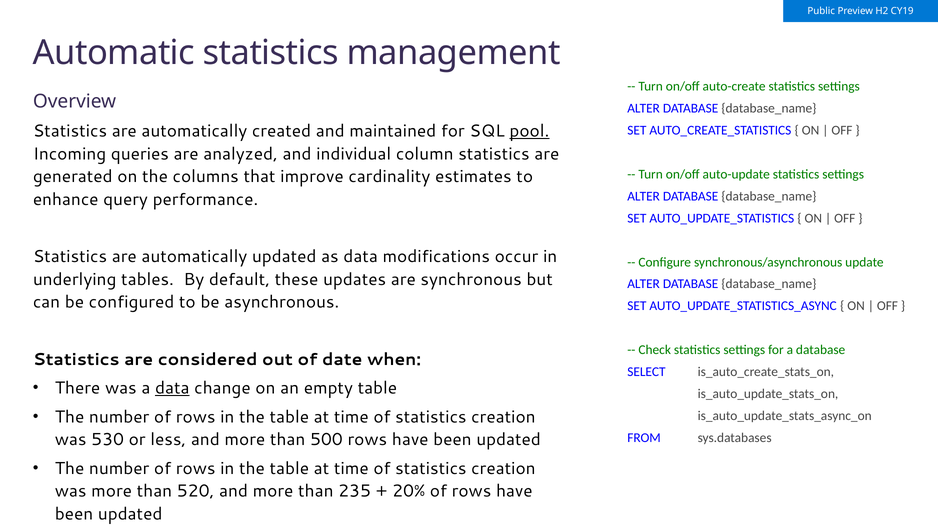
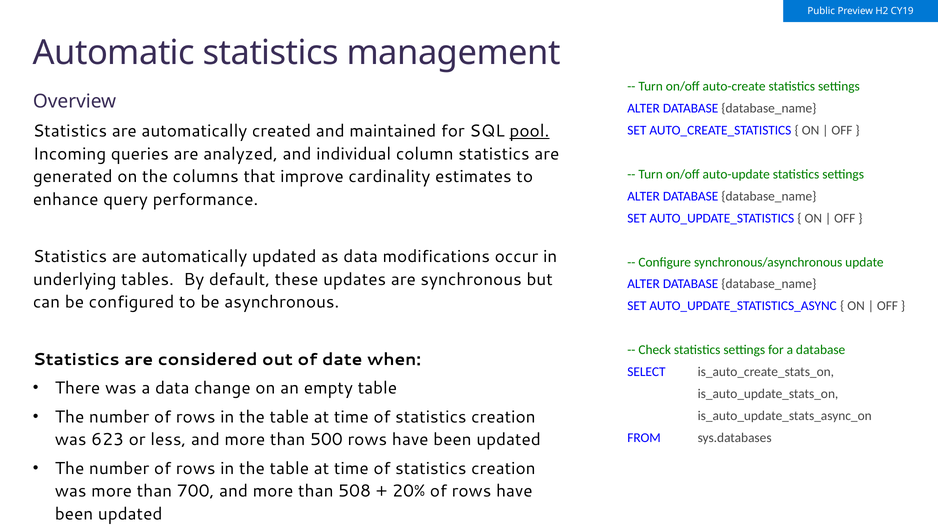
data underline: present -> none (172, 388)
530: 530 -> 623 (108, 439)
520: 520 -> 700 (196, 491)
235: 235 -> 508 (355, 491)
